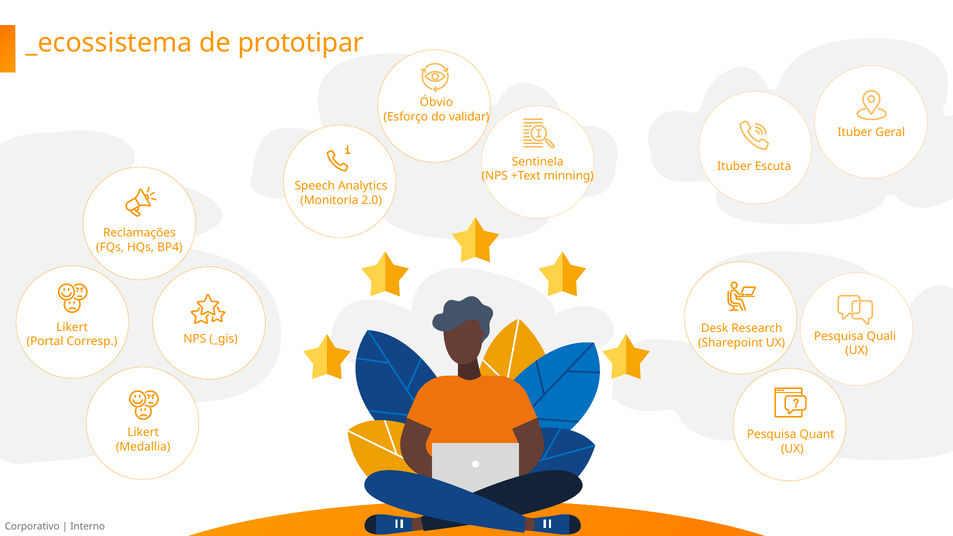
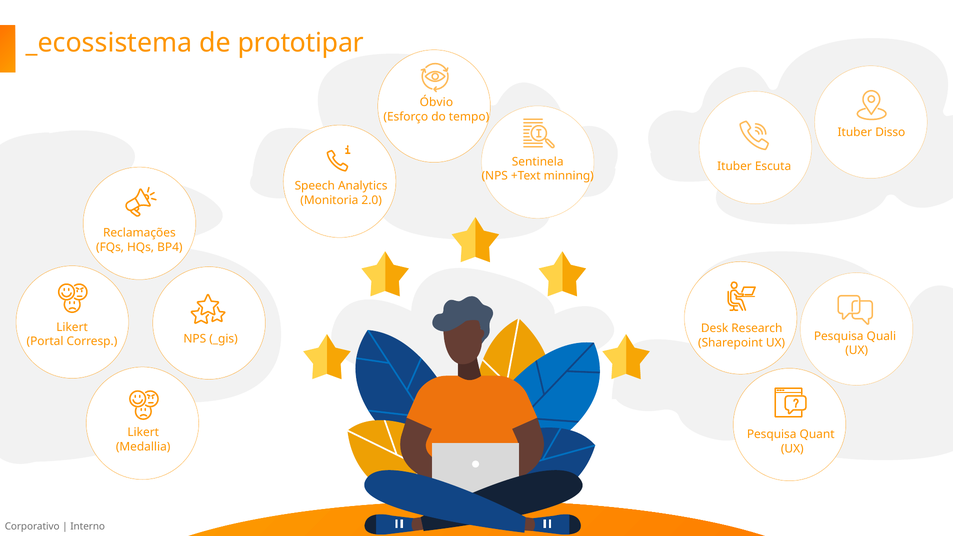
validar: validar -> tempo (469, 117)
Geral: Geral -> Disso (890, 132)
